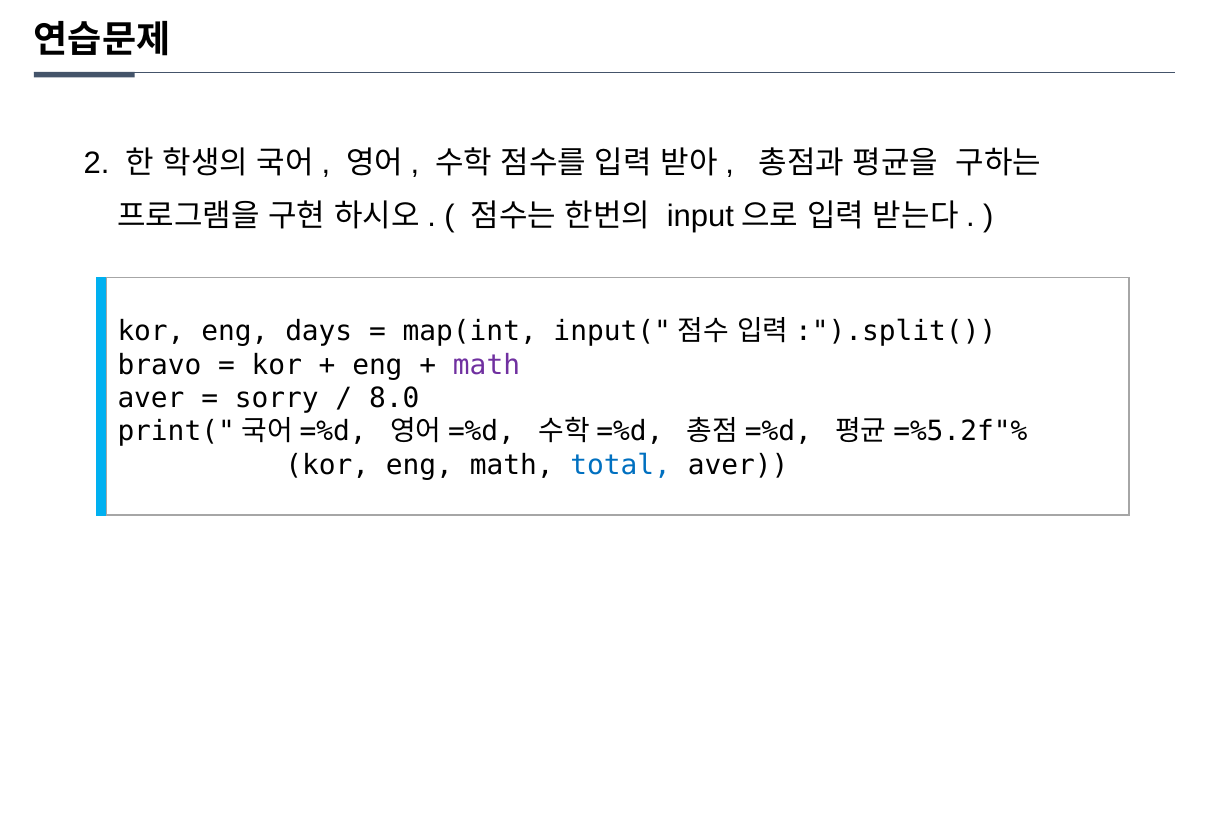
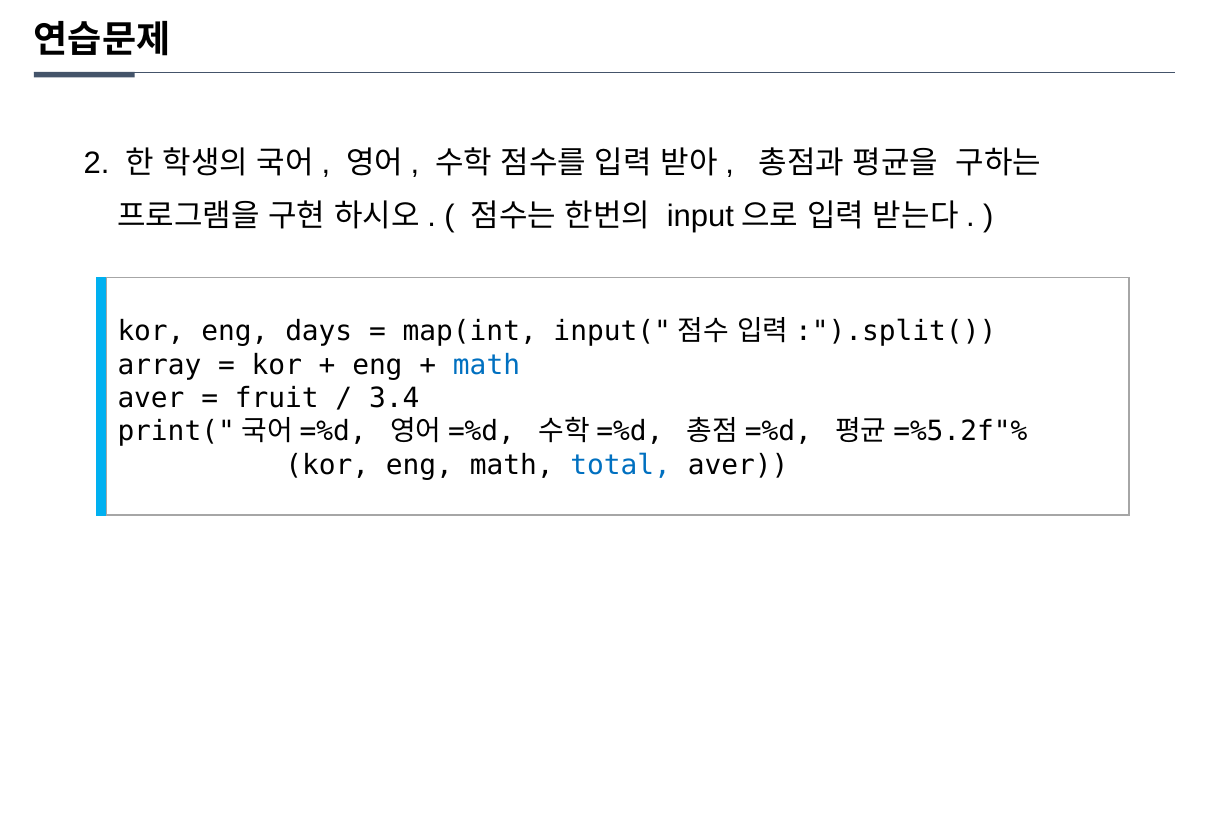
bravo: bravo -> array (159, 365)
math colour: purple -> blue (487, 365)
sorry: sorry -> fruit (277, 398)
8.0: 8.0 -> 3.4 (394, 398)
